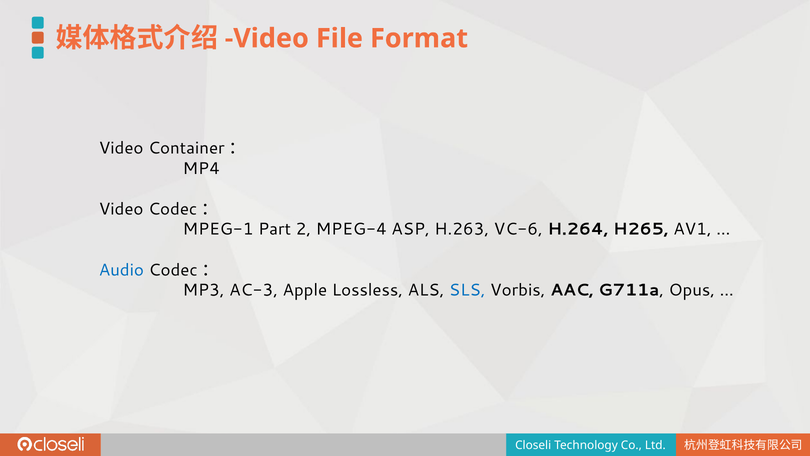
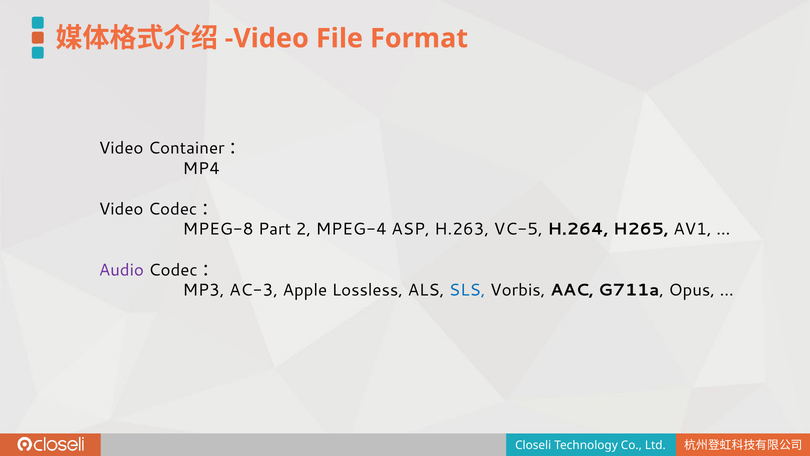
MPEG-1: MPEG-1 -> MPEG-8 (218, 229)
VC-6: VC-6 -> VC-5 (518, 229)
Audio colour: blue -> purple (121, 270)
